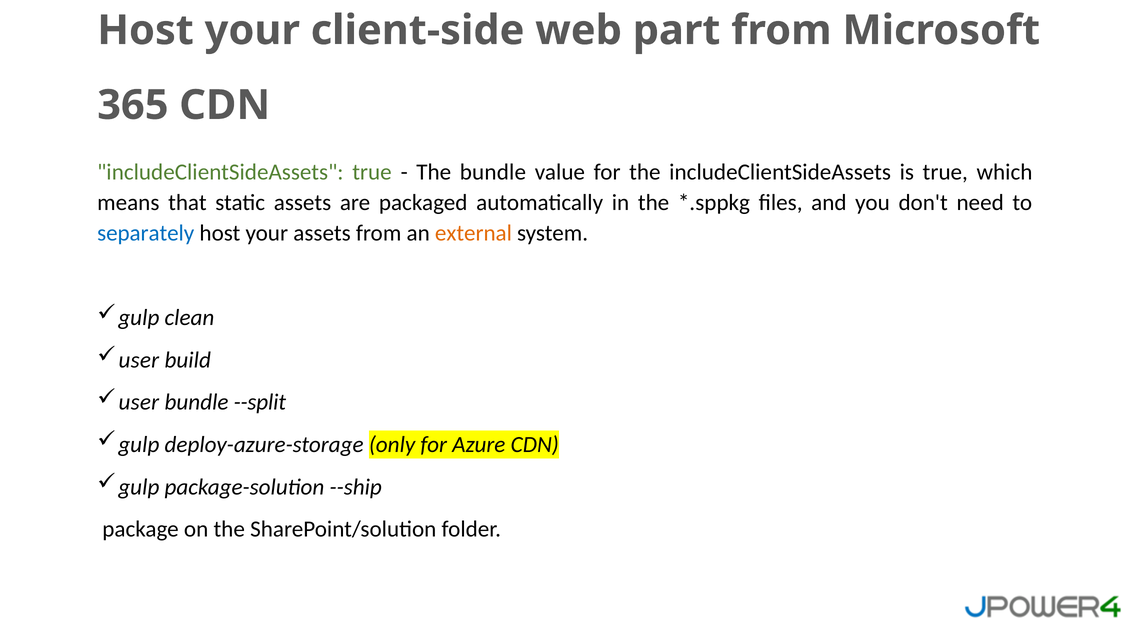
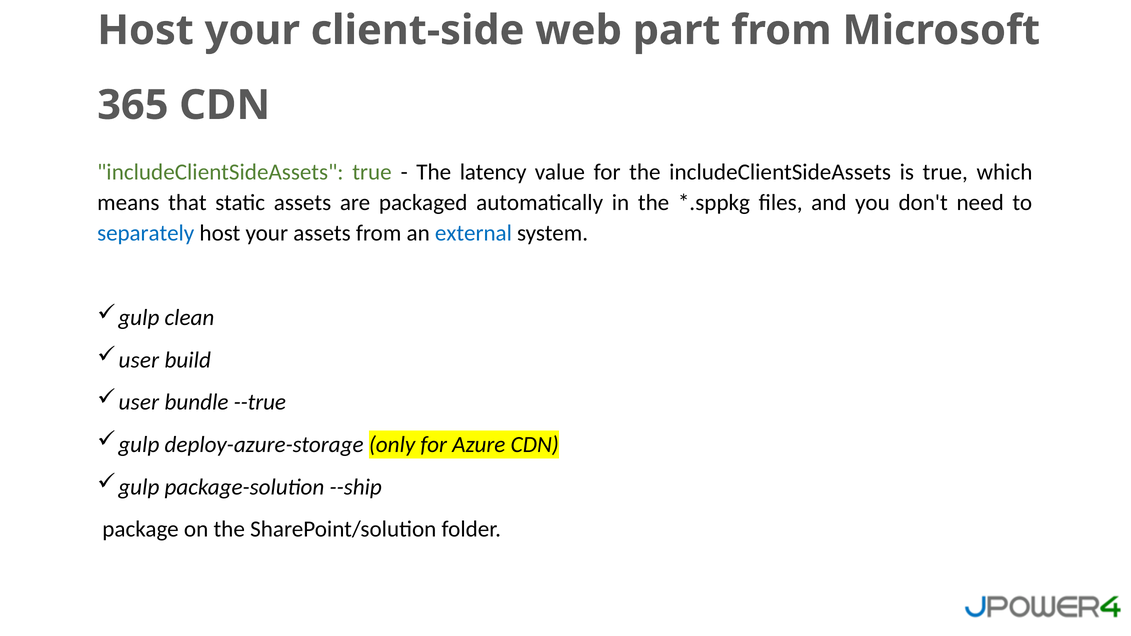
The bundle: bundle -> latency (493, 172)
external colour: orange -> blue (473, 233)
--split: --split -> --true (260, 402)
